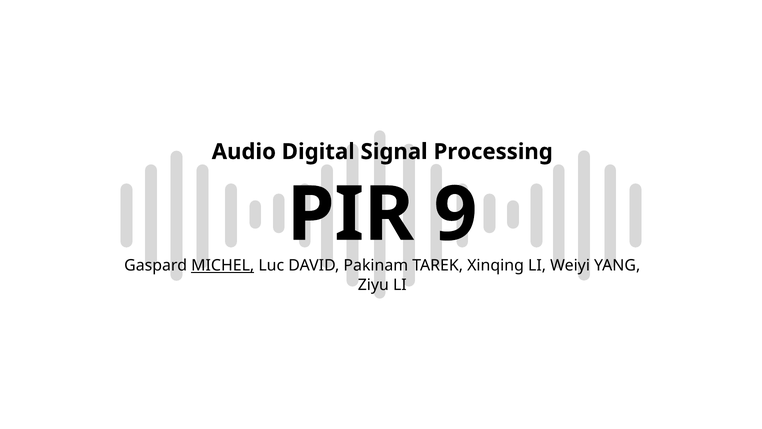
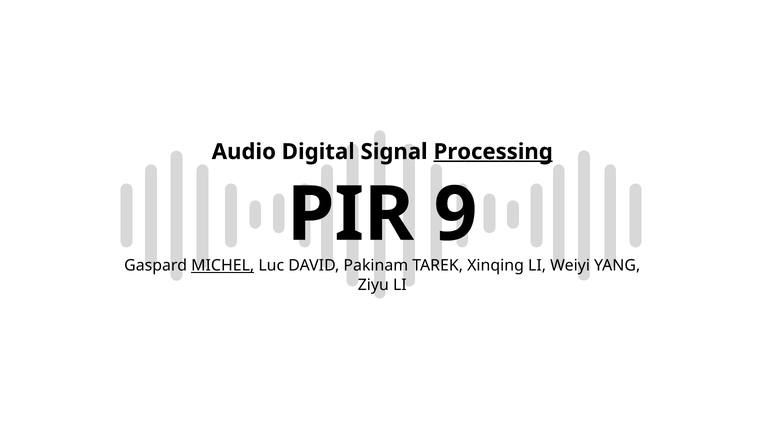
Processing underline: none -> present (493, 152)
